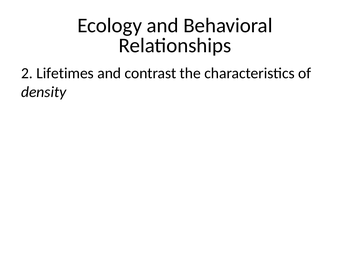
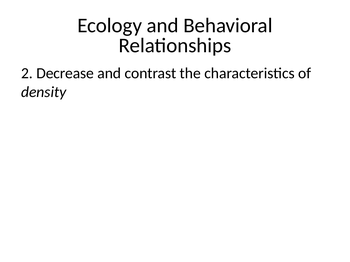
Lifetimes: Lifetimes -> Decrease (65, 73)
